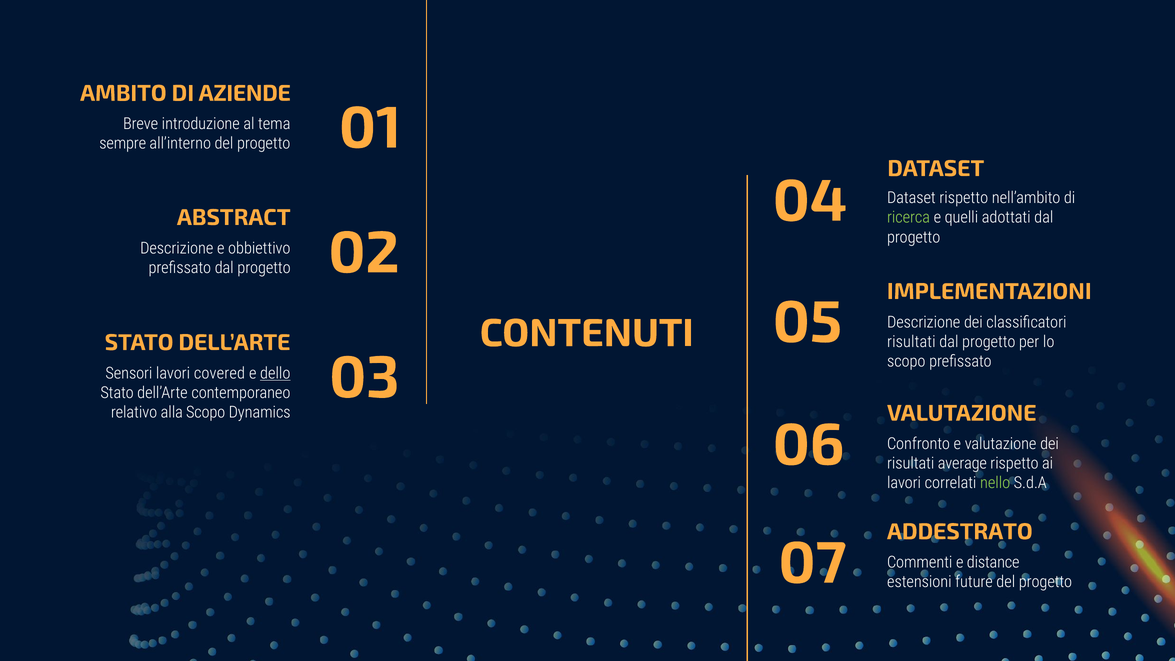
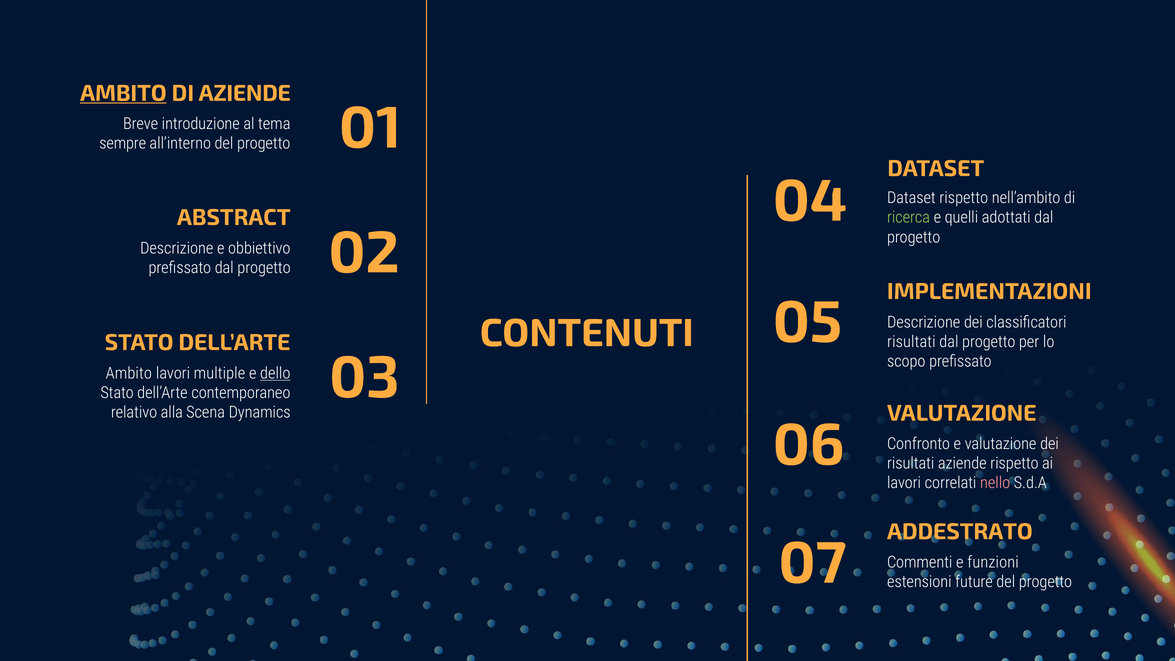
AMBITO underline: none -> present (123, 93)
Sensori: Sensori -> Ambito (129, 373)
covered: covered -> multiple (219, 373)
alla Scopo: Scopo -> Scena (206, 412)
risultati average: average -> aziende (962, 463)
nello colour: light green -> pink (995, 483)
distance: distance -> funzioni (993, 562)
